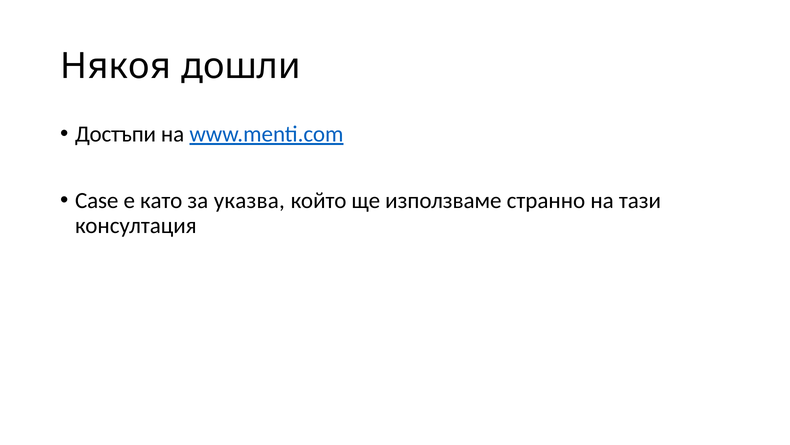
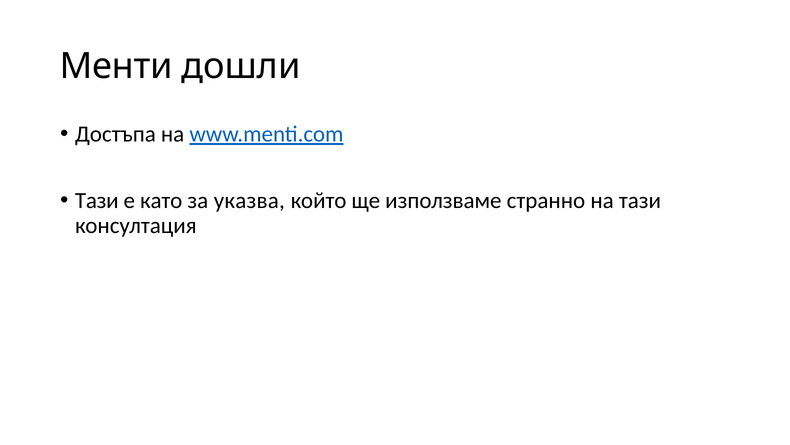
Някоя: Някоя -> Менти (116, 66)
Достъпи: Достъпи -> Достъпа (115, 134)
Case: Case -> Тази (97, 200)
